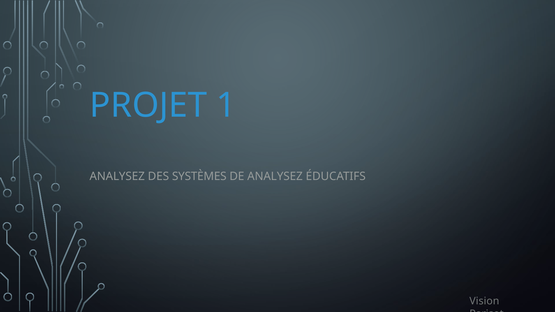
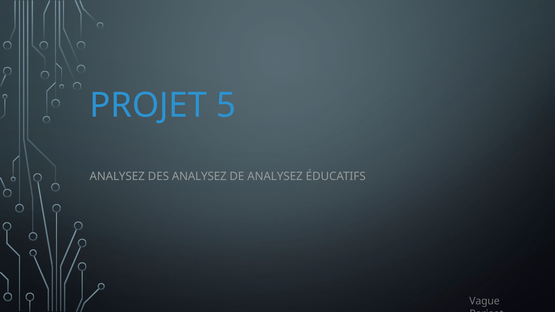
1: 1 -> 5 (226, 105)
DES SYSTÈMES: SYSTÈMES -> ANALYSEZ (199, 177)
Vision: Vision -> Vague (485, 301)
